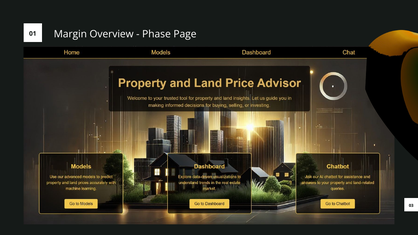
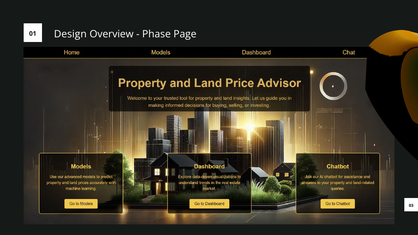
Margin: Margin -> Design (70, 34)
